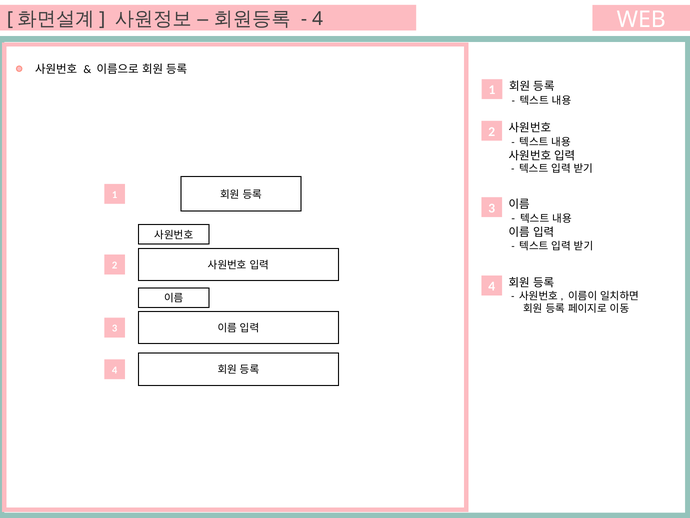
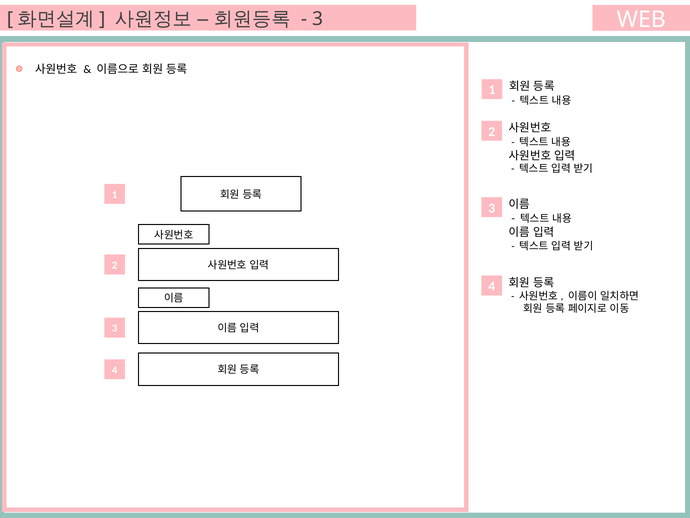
4: 4 -> 3 (318, 19)
